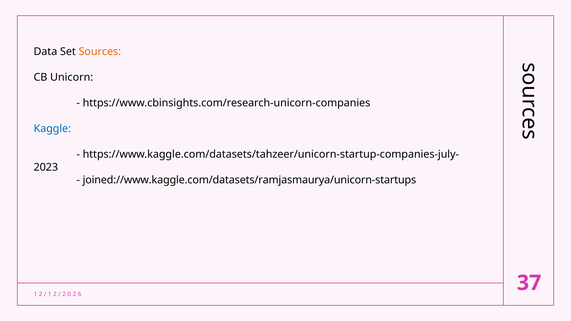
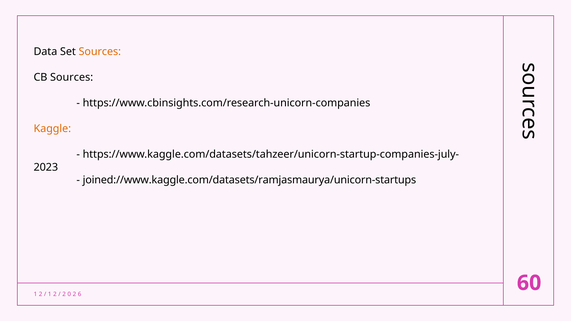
CB Unicorn: Unicorn -> Sources (72, 77)
Kaggle colour: blue -> orange (52, 129)
37: 37 -> 60 (529, 283)
